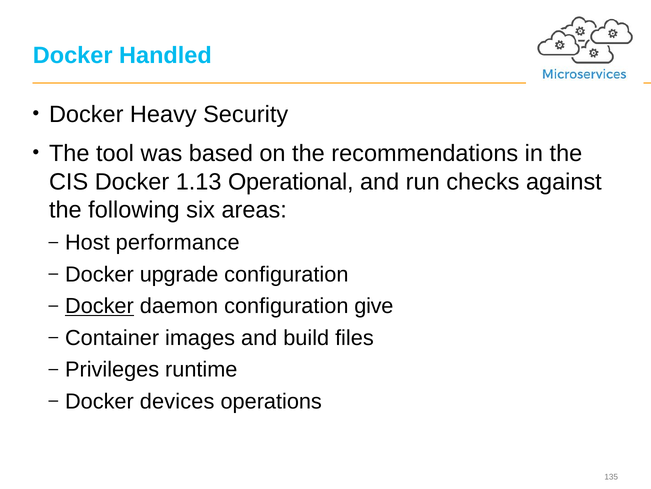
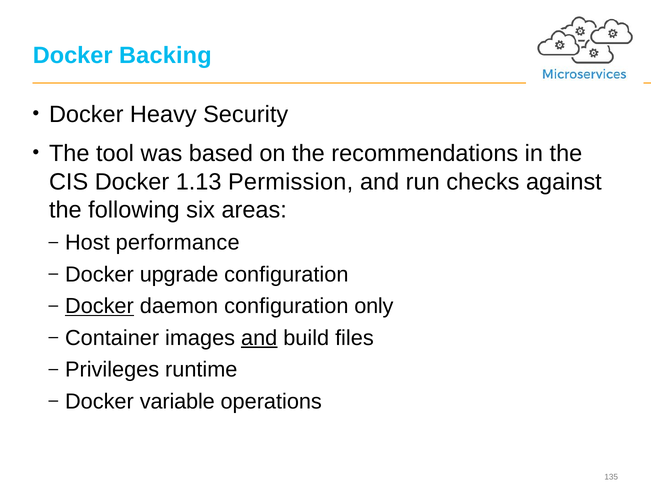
Handled: Handled -> Backing (165, 56)
Operational: Operational -> Permission (291, 181)
give: give -> only (374, 306)
and underline: none -> present (259, 337)
devices: devices -> variable (177, 401)
